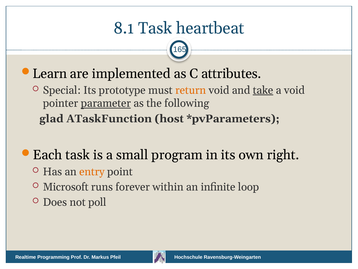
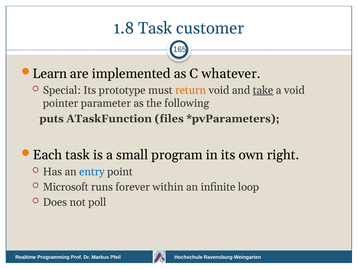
8.1: 8.1 -> 1.8 (124, 28)
heartbeat: heartbeat -> customer (210, 28)
attributes: attributes -> whatever (231, 73)
parameter underline: present -> none (106, 103)
glad: glad -> puts (52, 118)
host: host -> files (169, 118)
entry colour: orange -> blue (92, 171)
